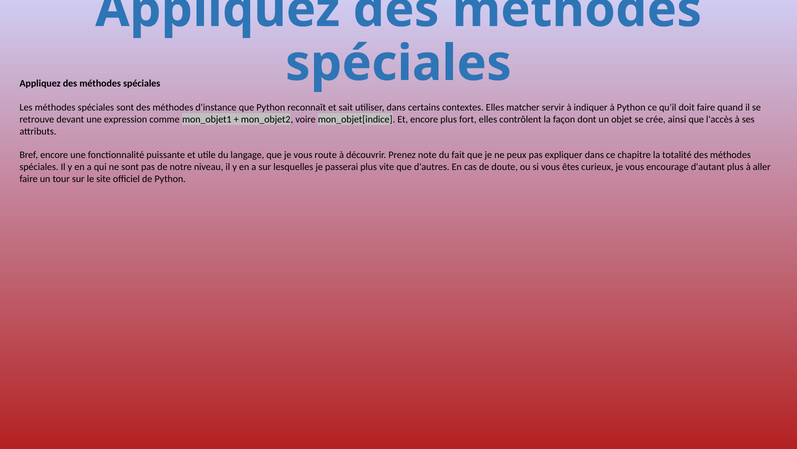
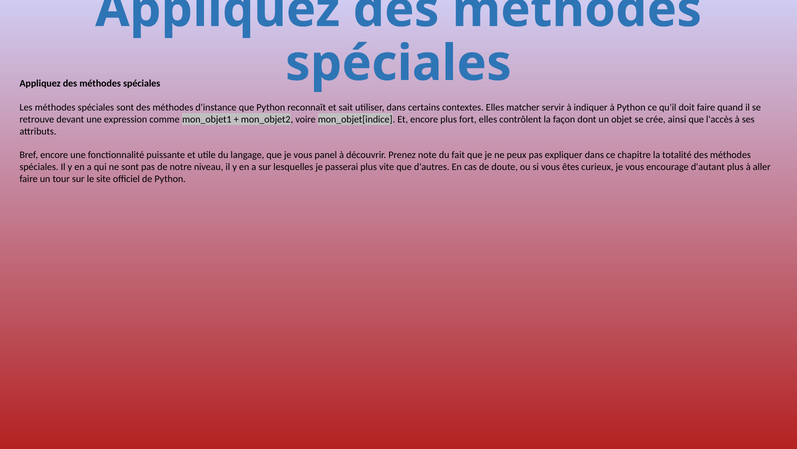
route: route -> panel (326, 155)
